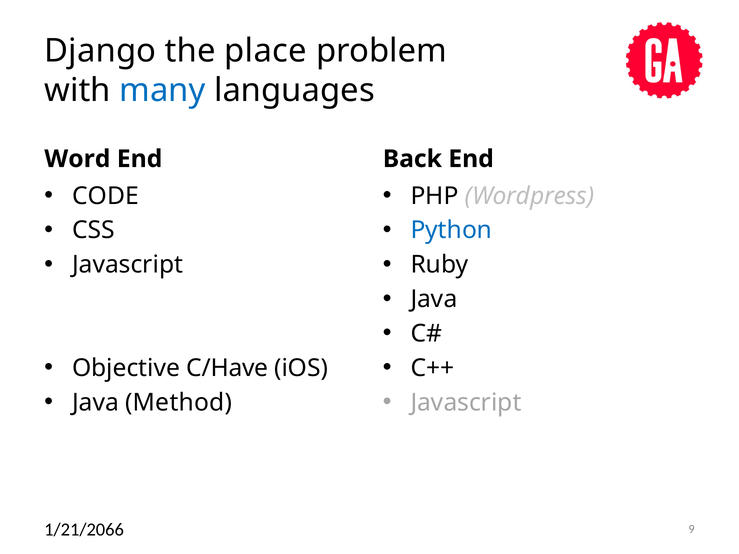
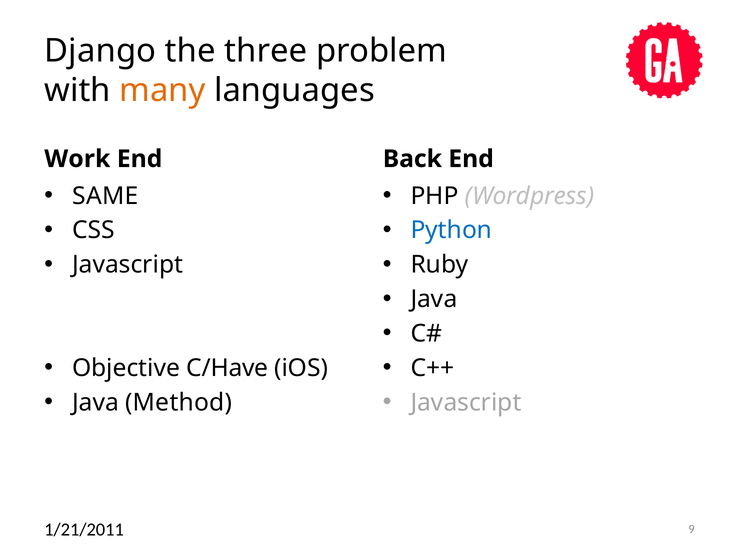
place: place -> three (266, 51)
many colour: blue -> orange (162, 90)
Word: Word -> Work (77, 159)
CODE: CODE -> SAME (106, 196)
1/21/2066: 1/21/2066 -> 1/21/2011 (84, 530)
